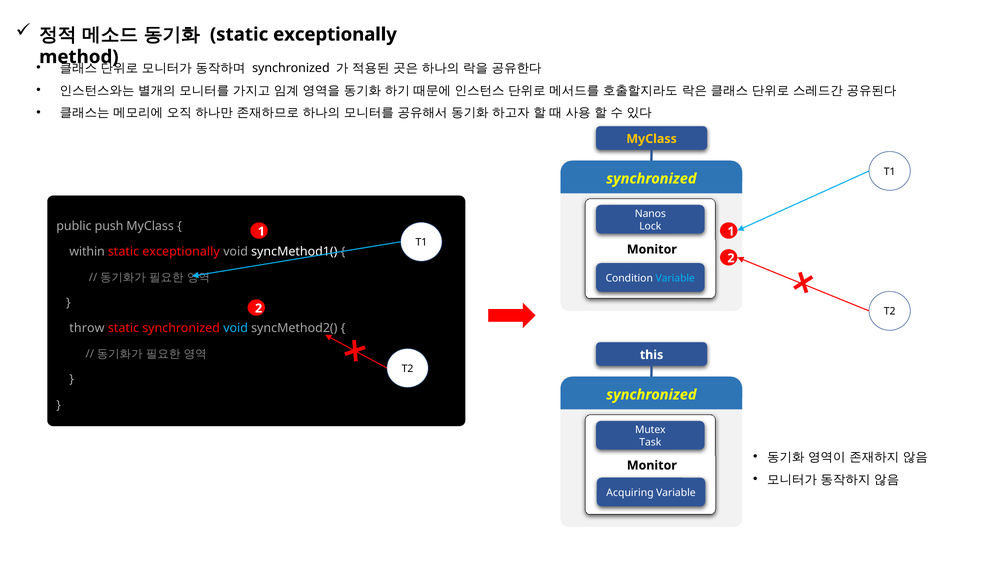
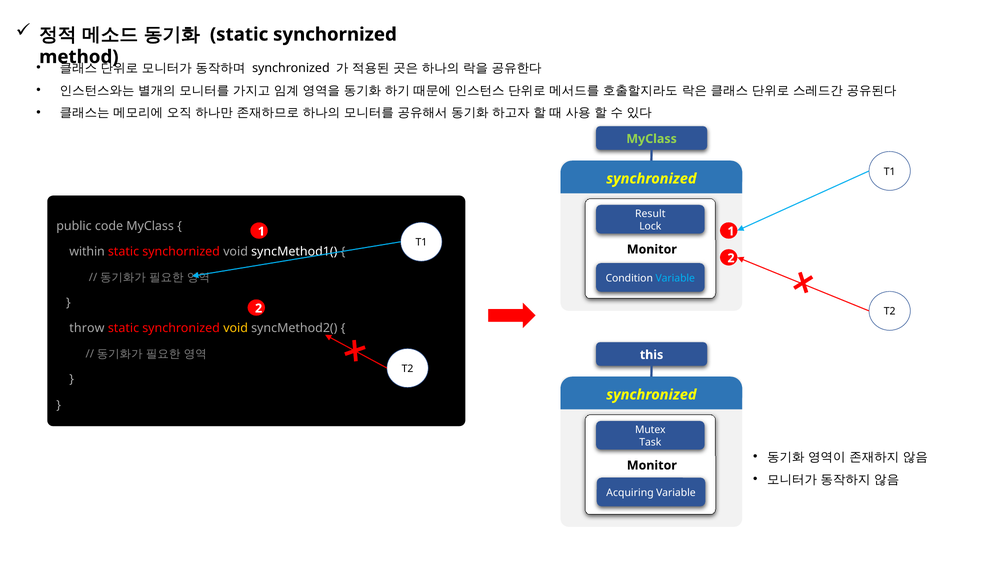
exceptionally: exceptionally -> synchornized (335, 34)
MyClass colour: yellow -> light green (652, 139)
Nanos: Nanos -> Result (650, 214)
push: push -> code (109, 226)
exceptionally: exceptionally -> synchornized (181, 252)
void colour: light blue -> yellow (236, 328)
